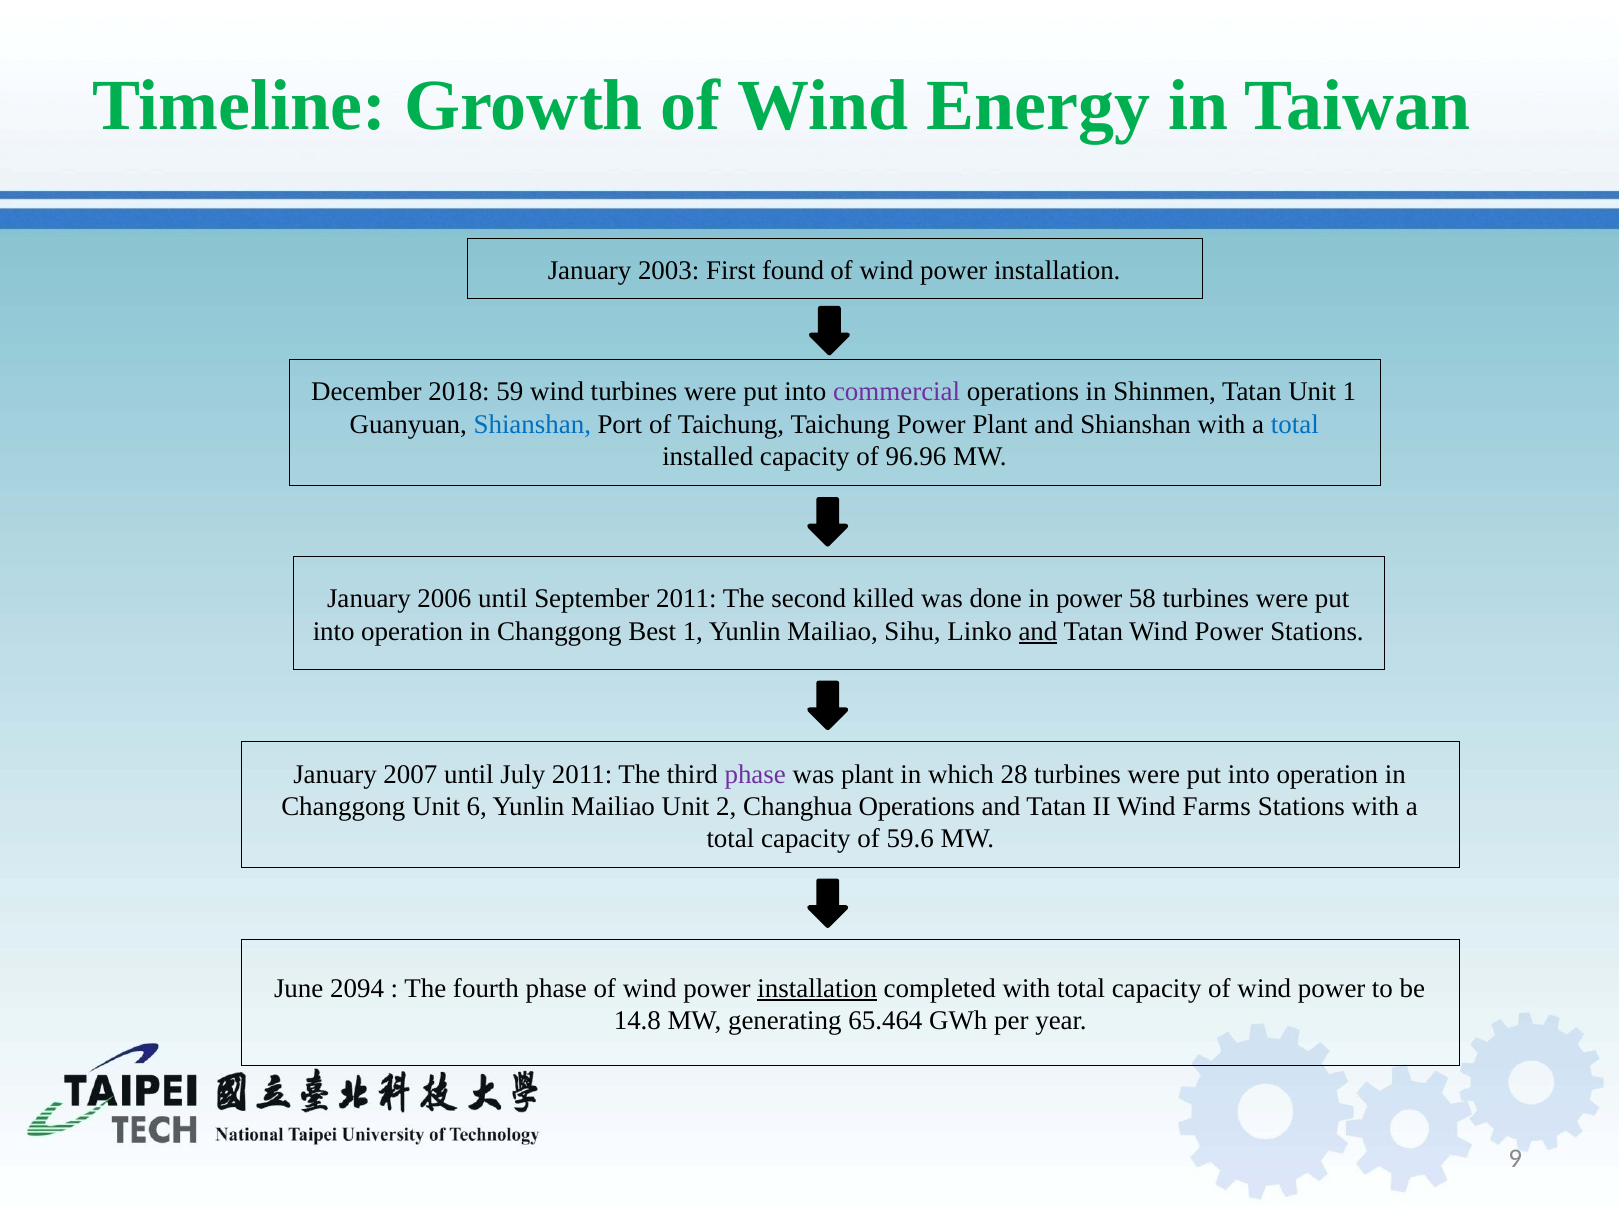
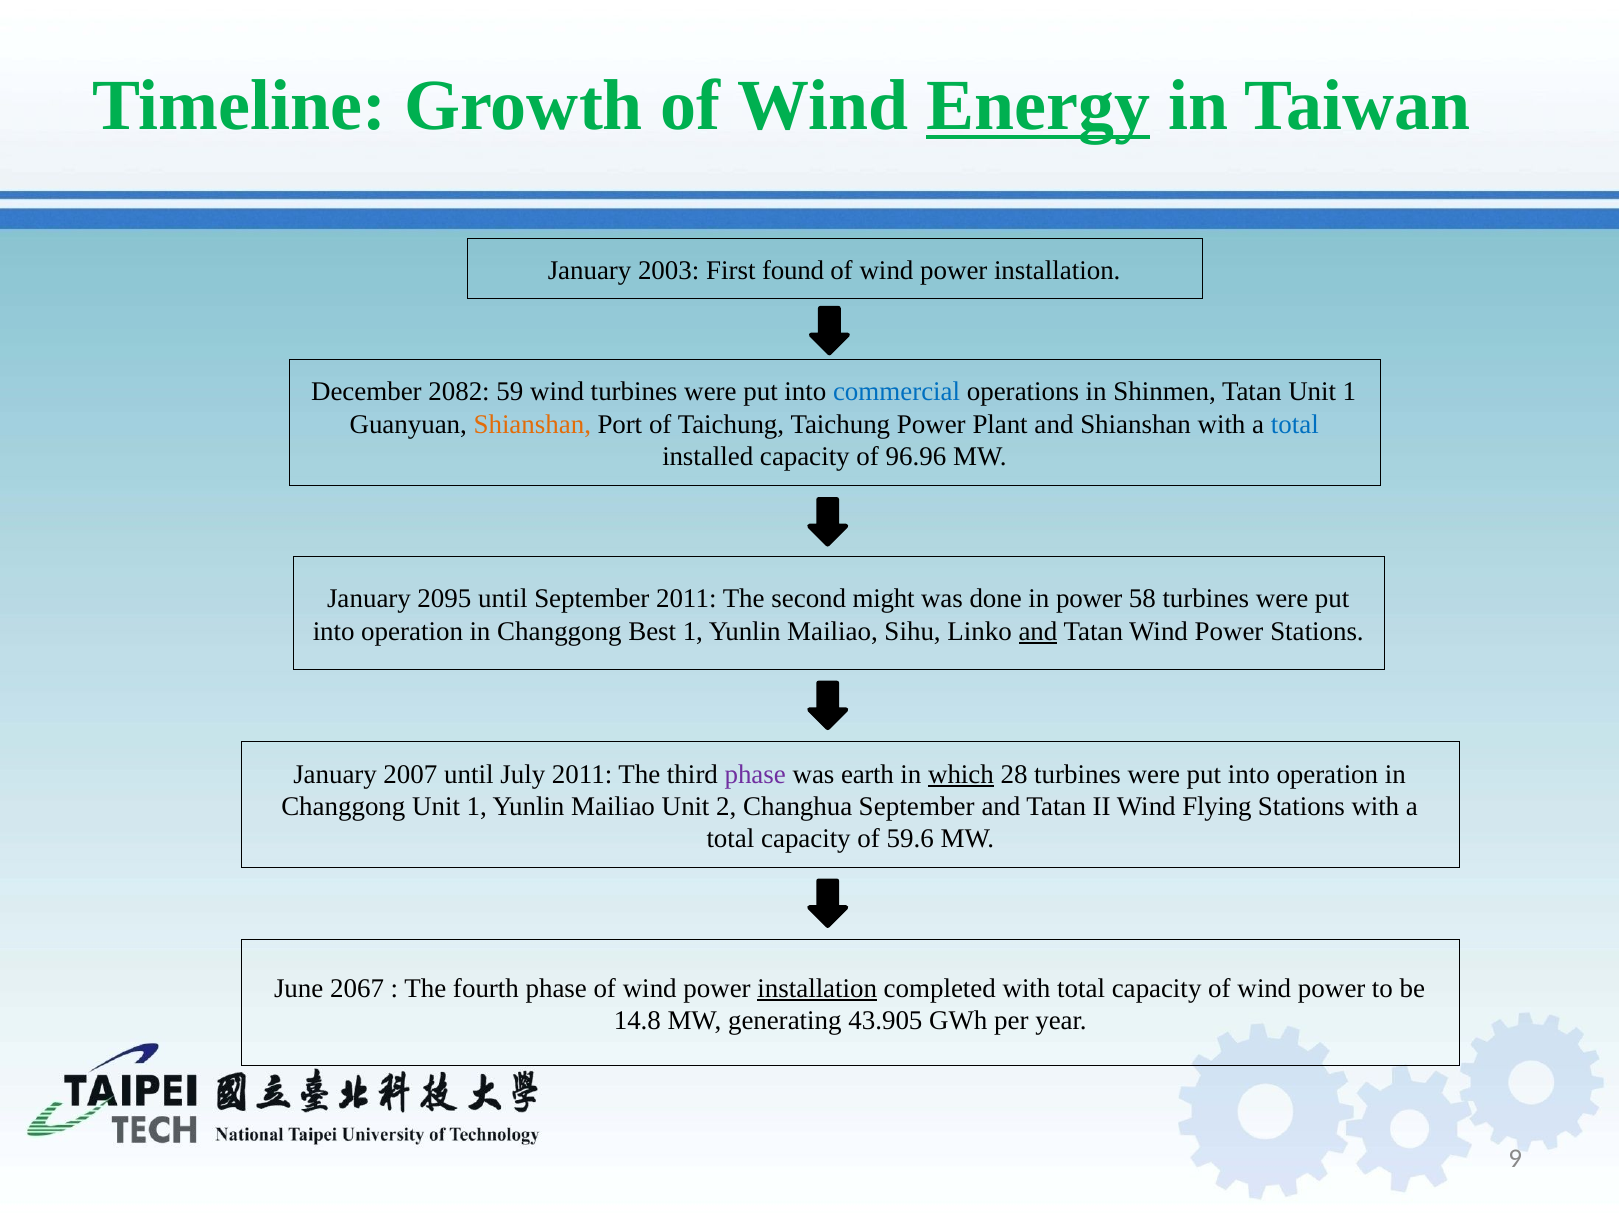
Energy underline: none -> present (1038, 106)
2018: 2018 -> 2082 (459, 392)
commercial colour: purple -> blue (897, 392)
Shianshan colour: blue -> orange (532, 424)
2006: 2006 -> 2095 (444, 599)
killed: killed -> might (884, 599)
was plant: plant -> earth (867, 774)
which underline: none -> present (961, 774)
Changgong Unit 6: 6 -> 1 (477, 807)
Changhua Operations: Operations -> September (917, 807)
Farms: Farms -> Flying (1217, 807)
2094: 2094 -> 2067 (357, 988)
65.464: 65.464 -> 43.905 (885, 1021)
